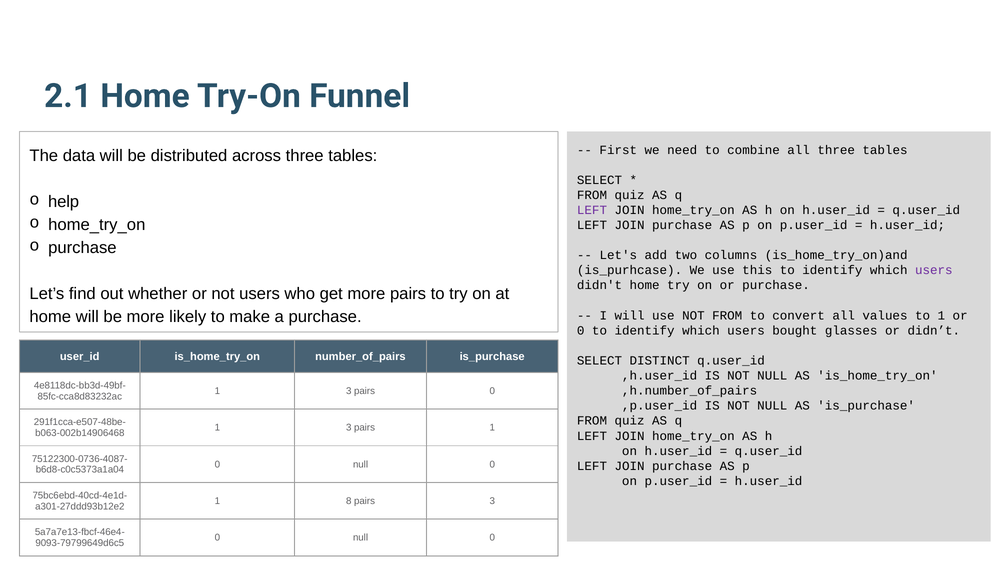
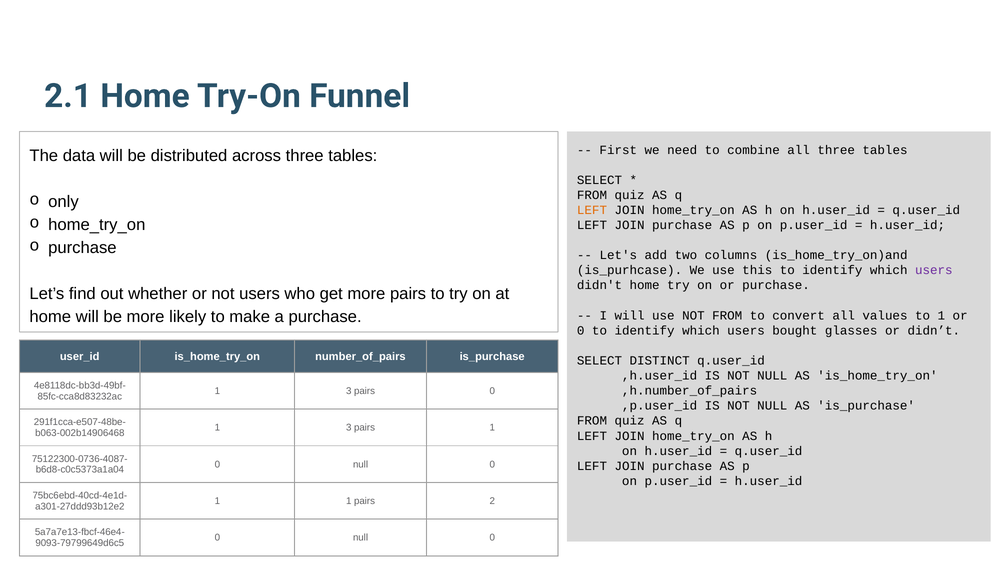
help: help -> only (63, 202)
LEFT colour: purple -> orange (592, 210)
1 8: 8 -> 1 (349, 501)
pairs 3: 3 -> 2 (492, 501)
